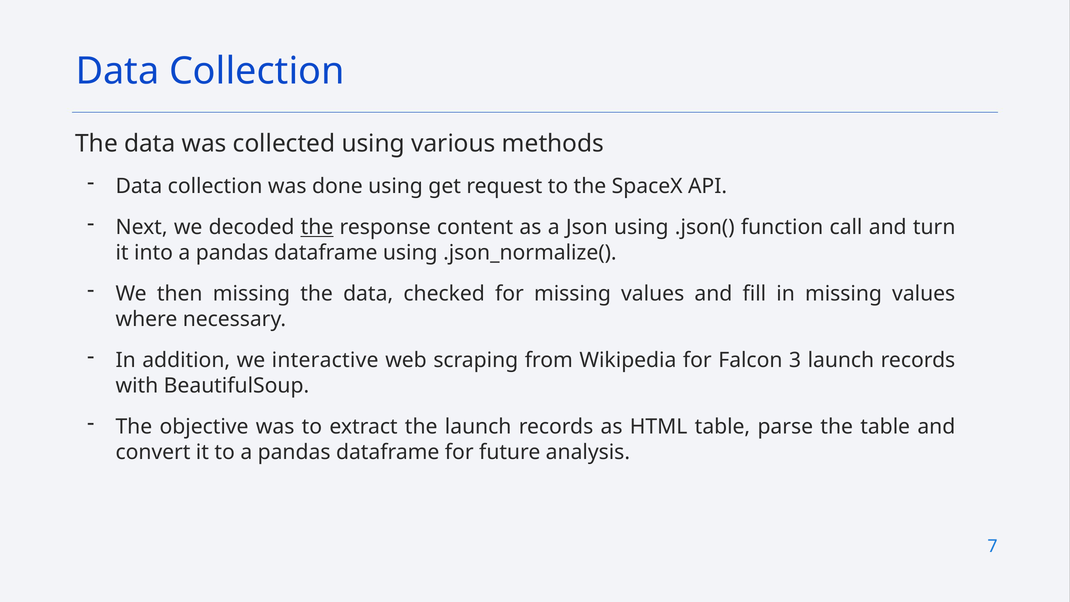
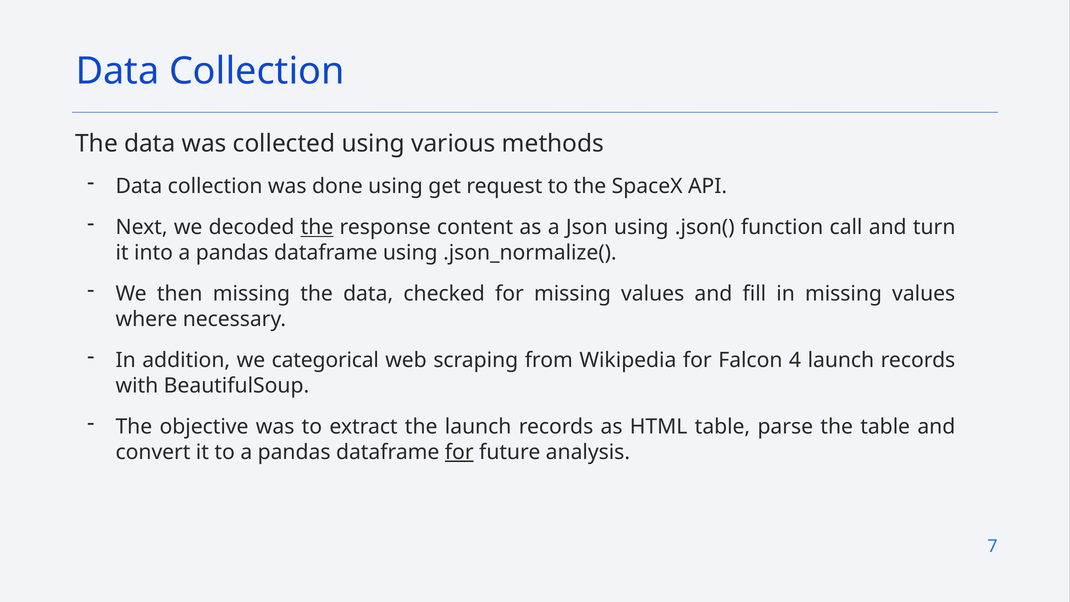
interactive: interactive -> categorical (325, 360)
3: 3 -> 4 (795, 360)
for underline: none -> present (459, 452)
